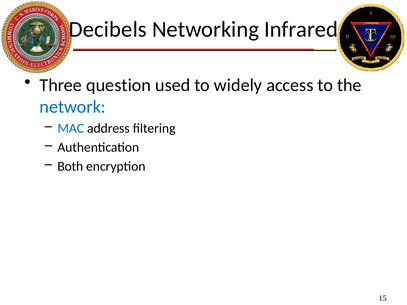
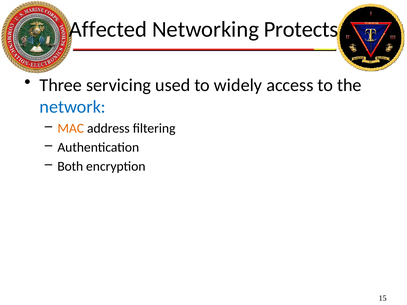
Decibels: Decibels -> Affected (108, 29)
Infrared: Infrared -> Protects (301, 29)
question: question -> servicing (119, 85)
MAC colour: blue -> orange (71, 128)
